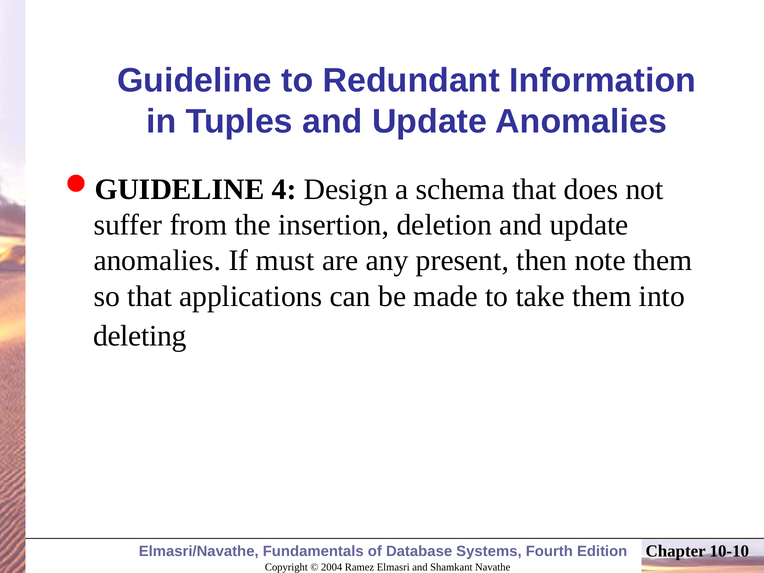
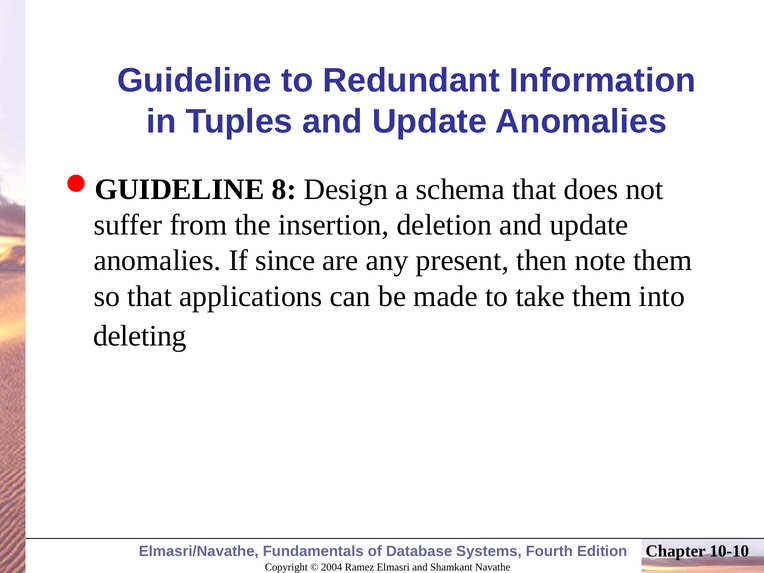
4: 4 -> 8 (284, 189)
must: must -> since (285, 261)
